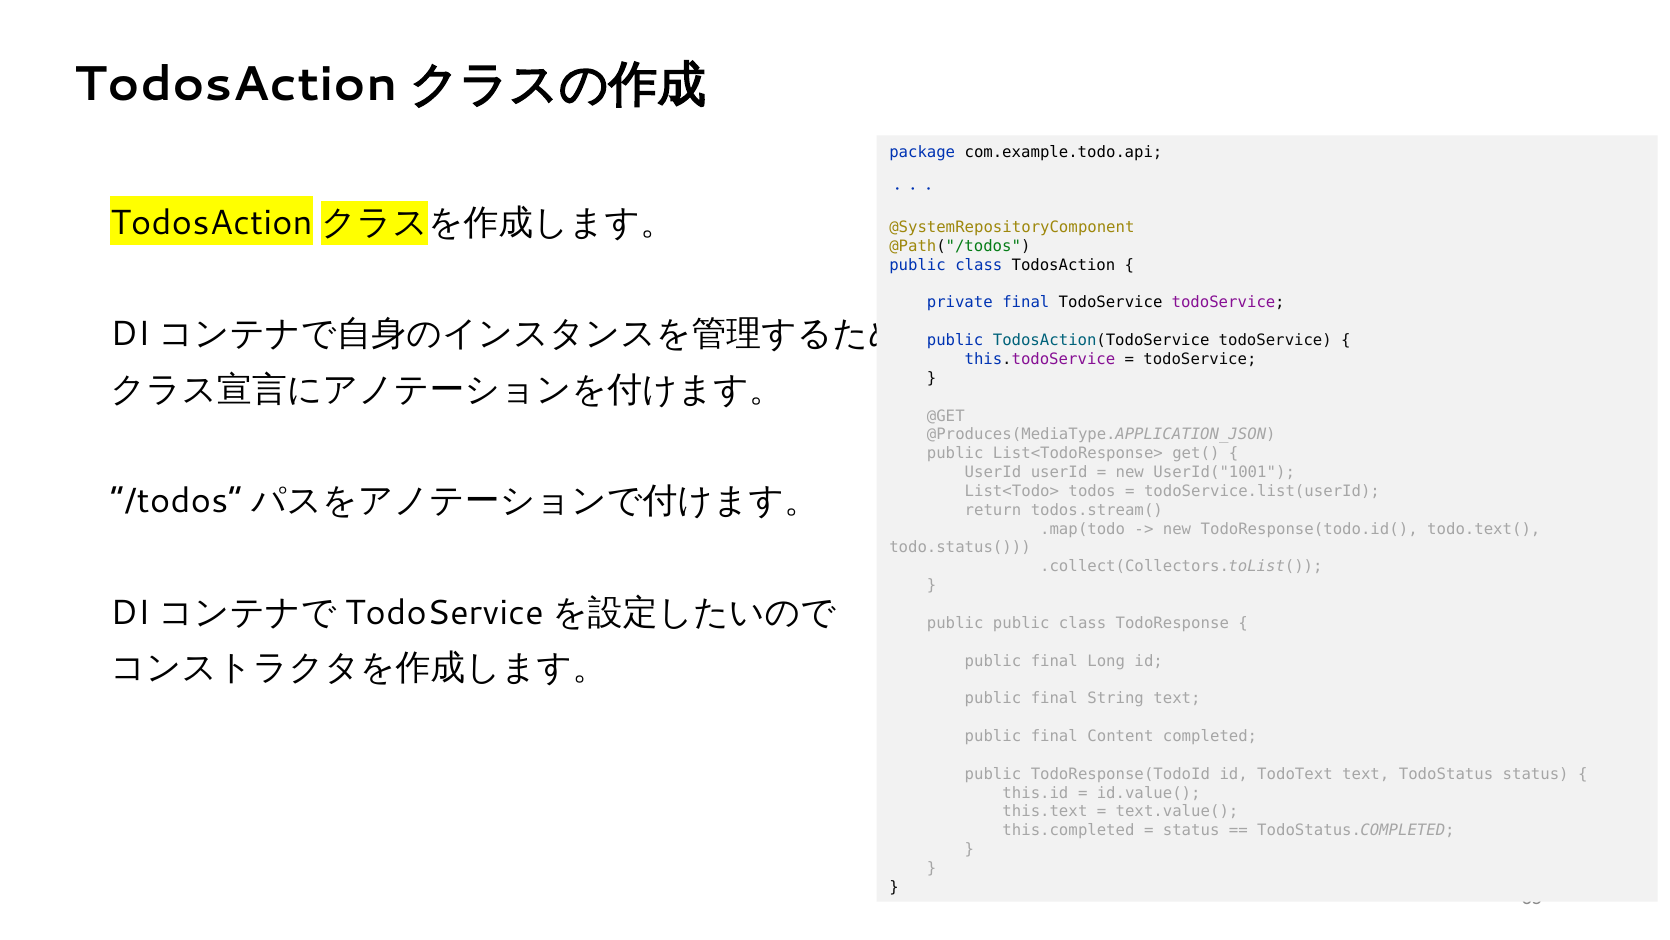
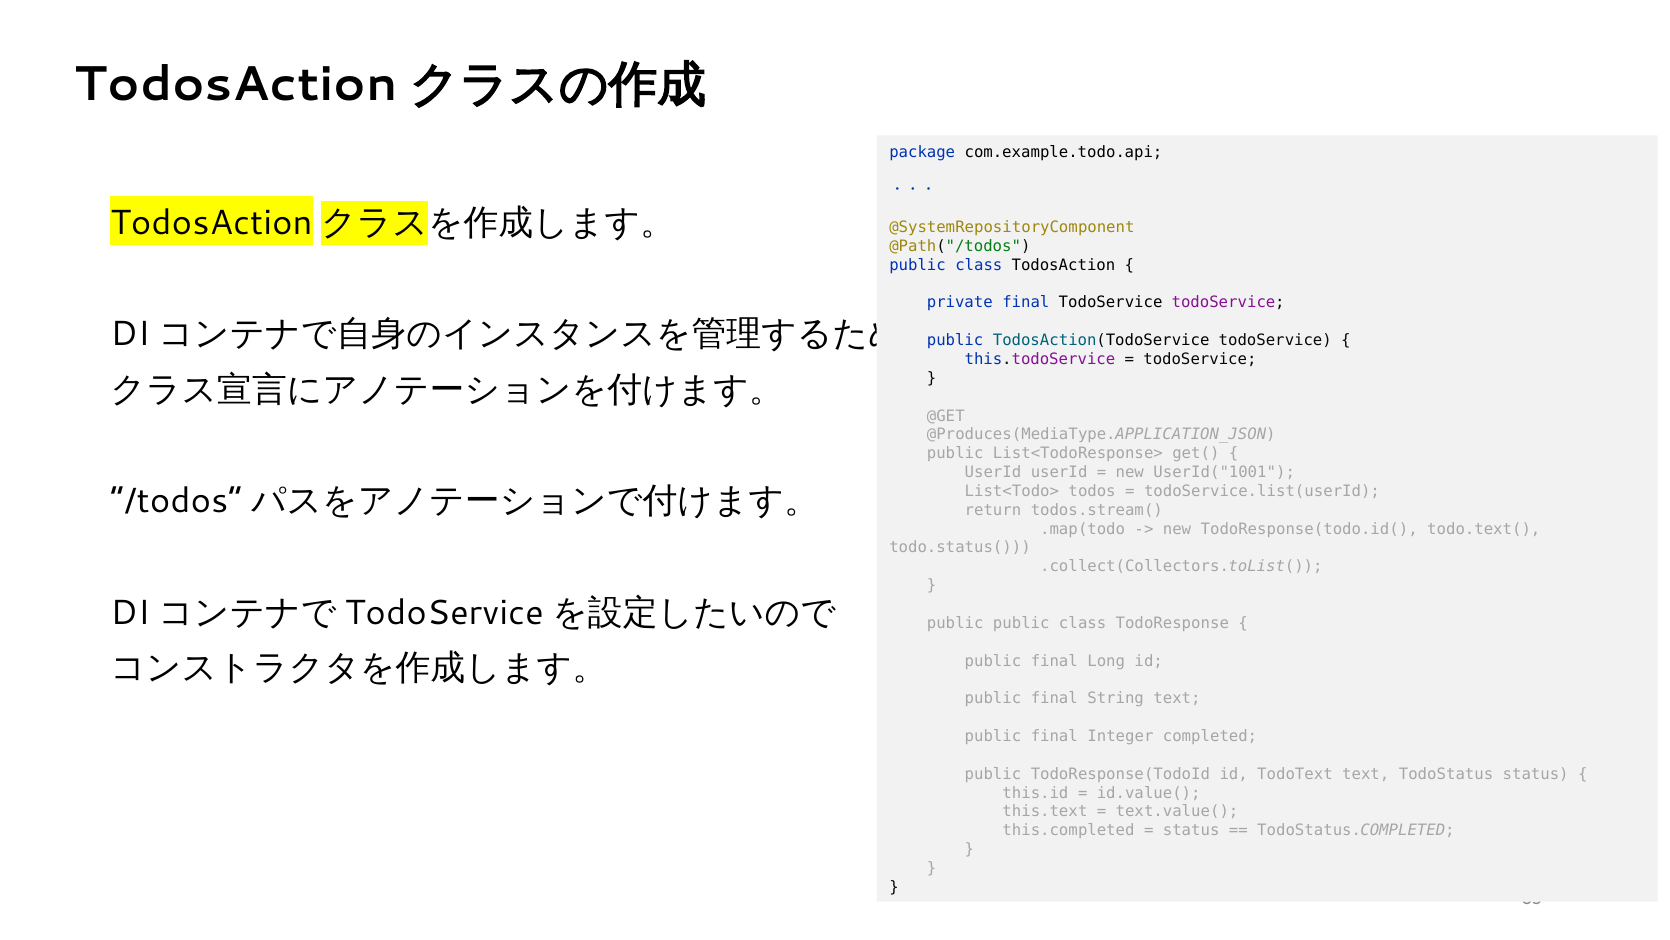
Content: Content -> Integer (1120, 736)
